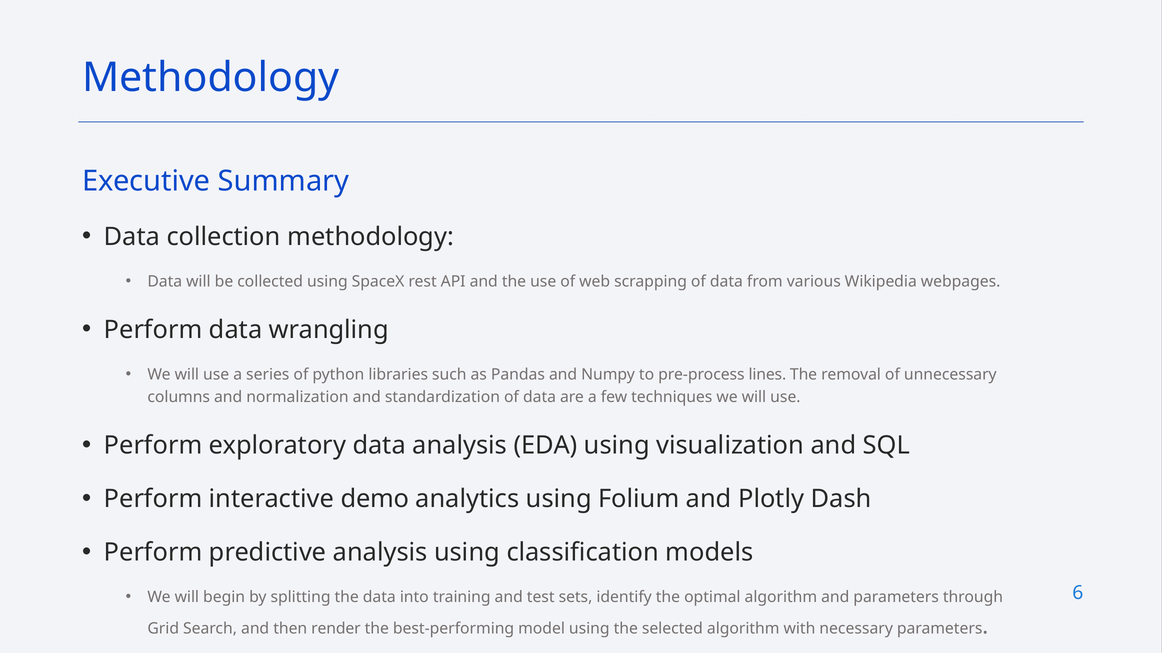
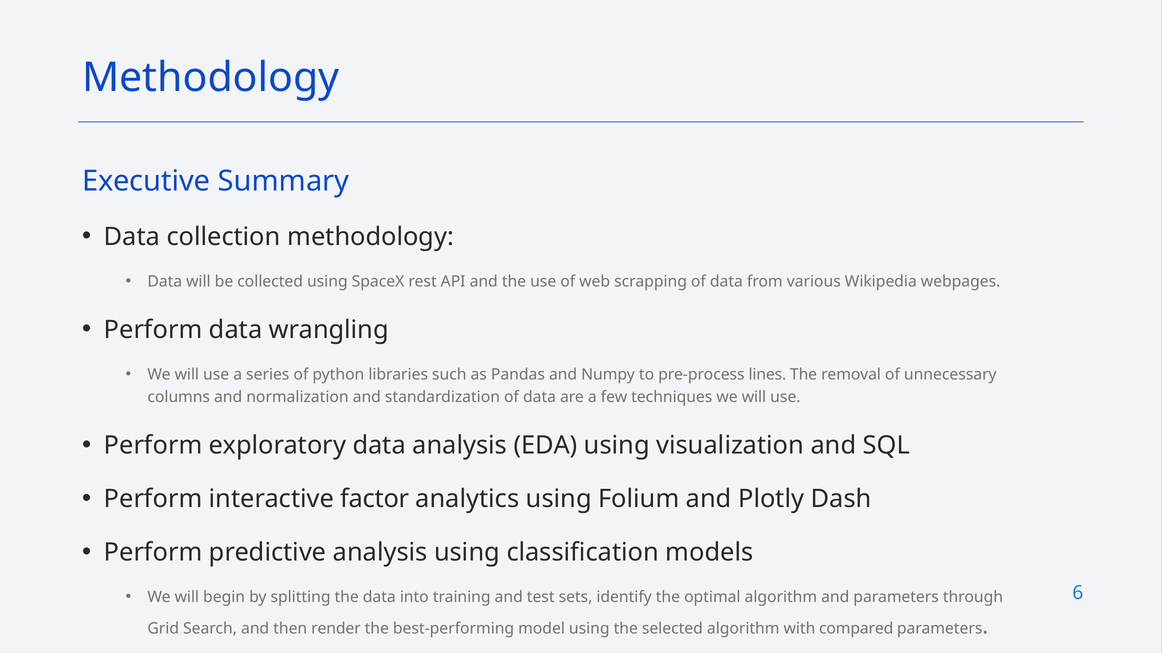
demo: demo -> factor (375, 499)
necessary: necessary -> compared (856, 629)
